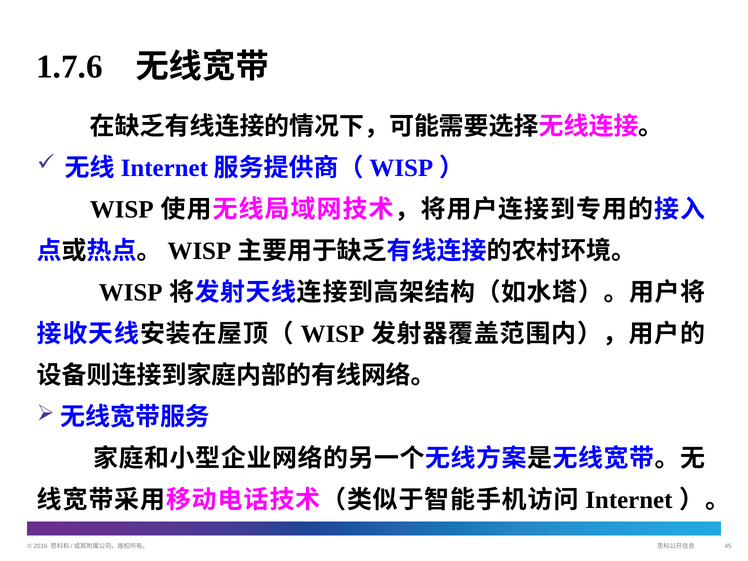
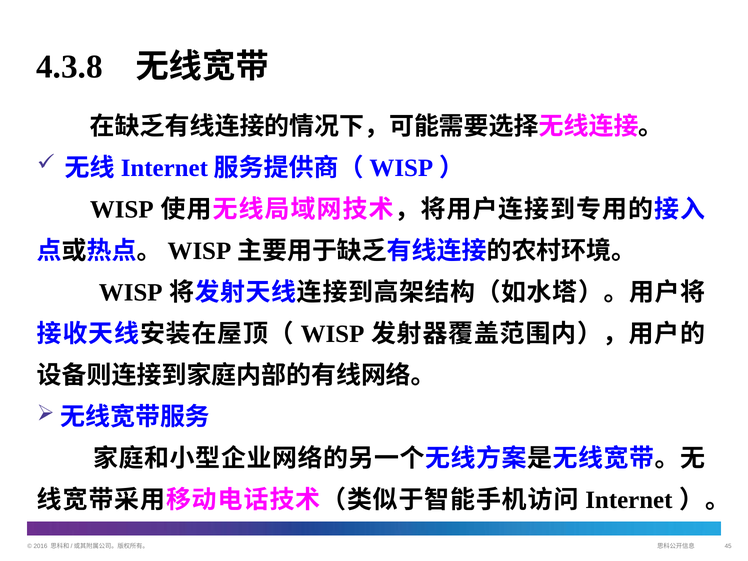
1.7.6: 1.7.6 -> 4.3.8 (69, 67)
